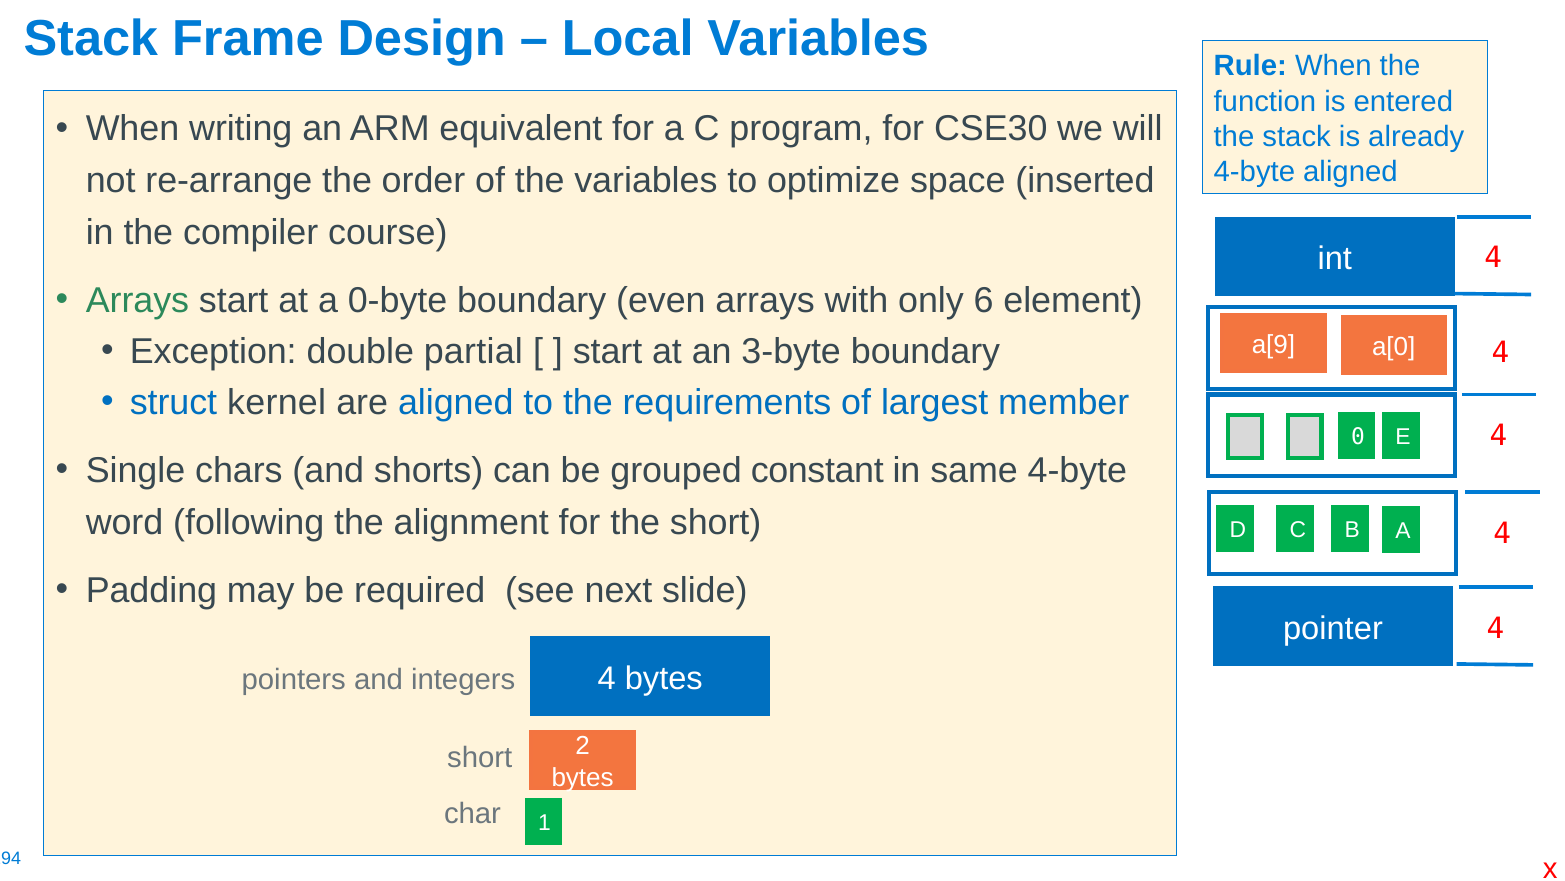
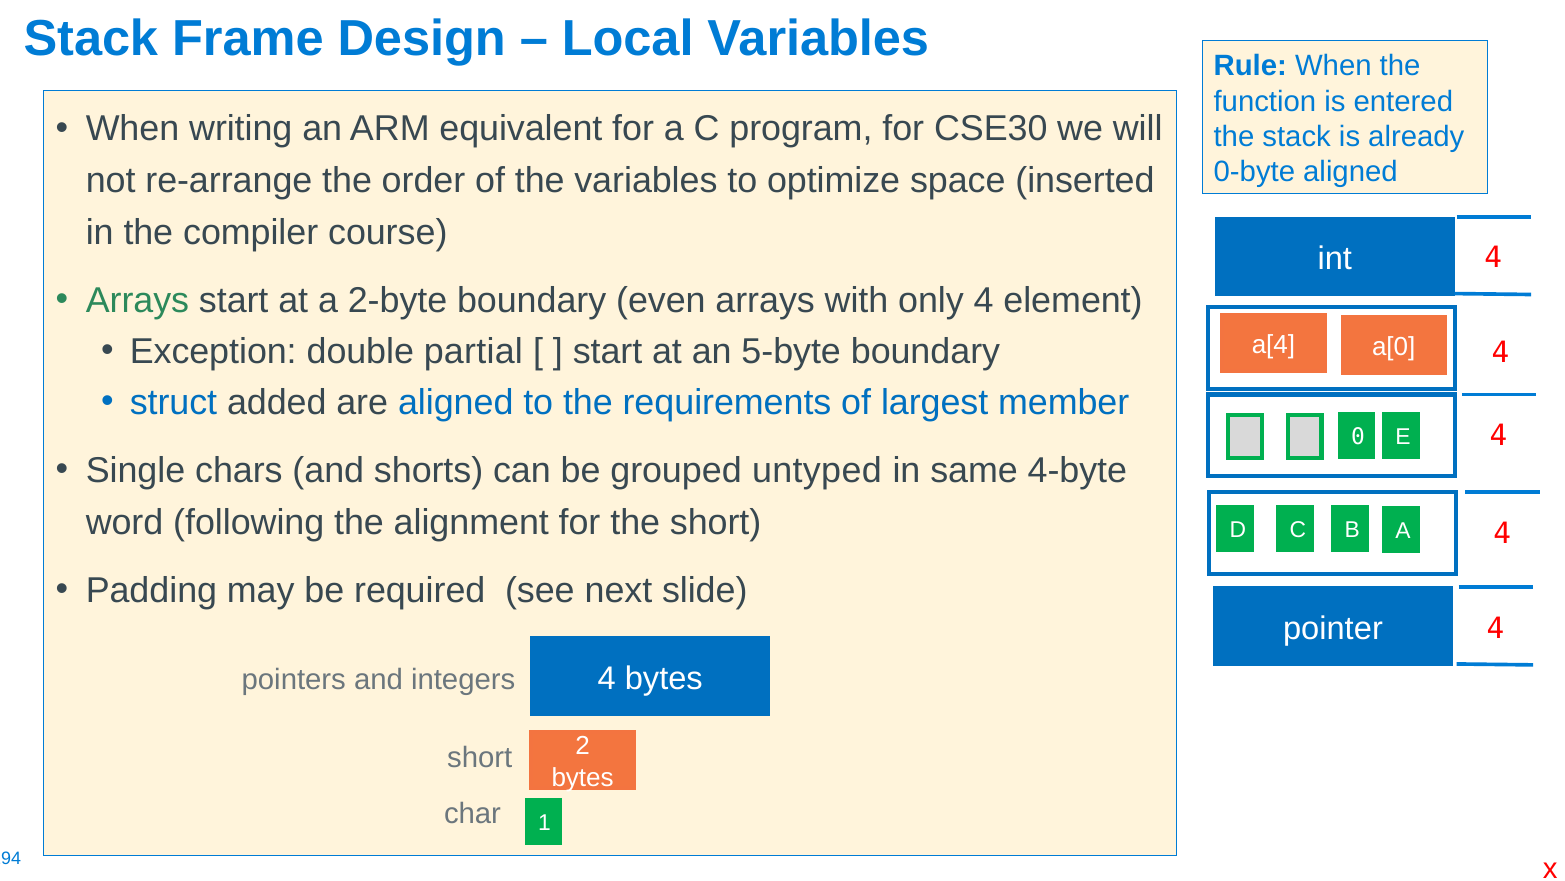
4-byte: 4-byte -> 0-byte (1254, 172)
0-byte: 0-byte -> 2-byte (398, 300)
only 6: 6 -> 4 (984, 300)
a[9: a[9 -> a[4 (1273, 345)
3-byte: 3-byte -> 5-byte (791, 351)
kernel: kernel -> added (277, 402)
constant: constant -> untyped (817, 470)
